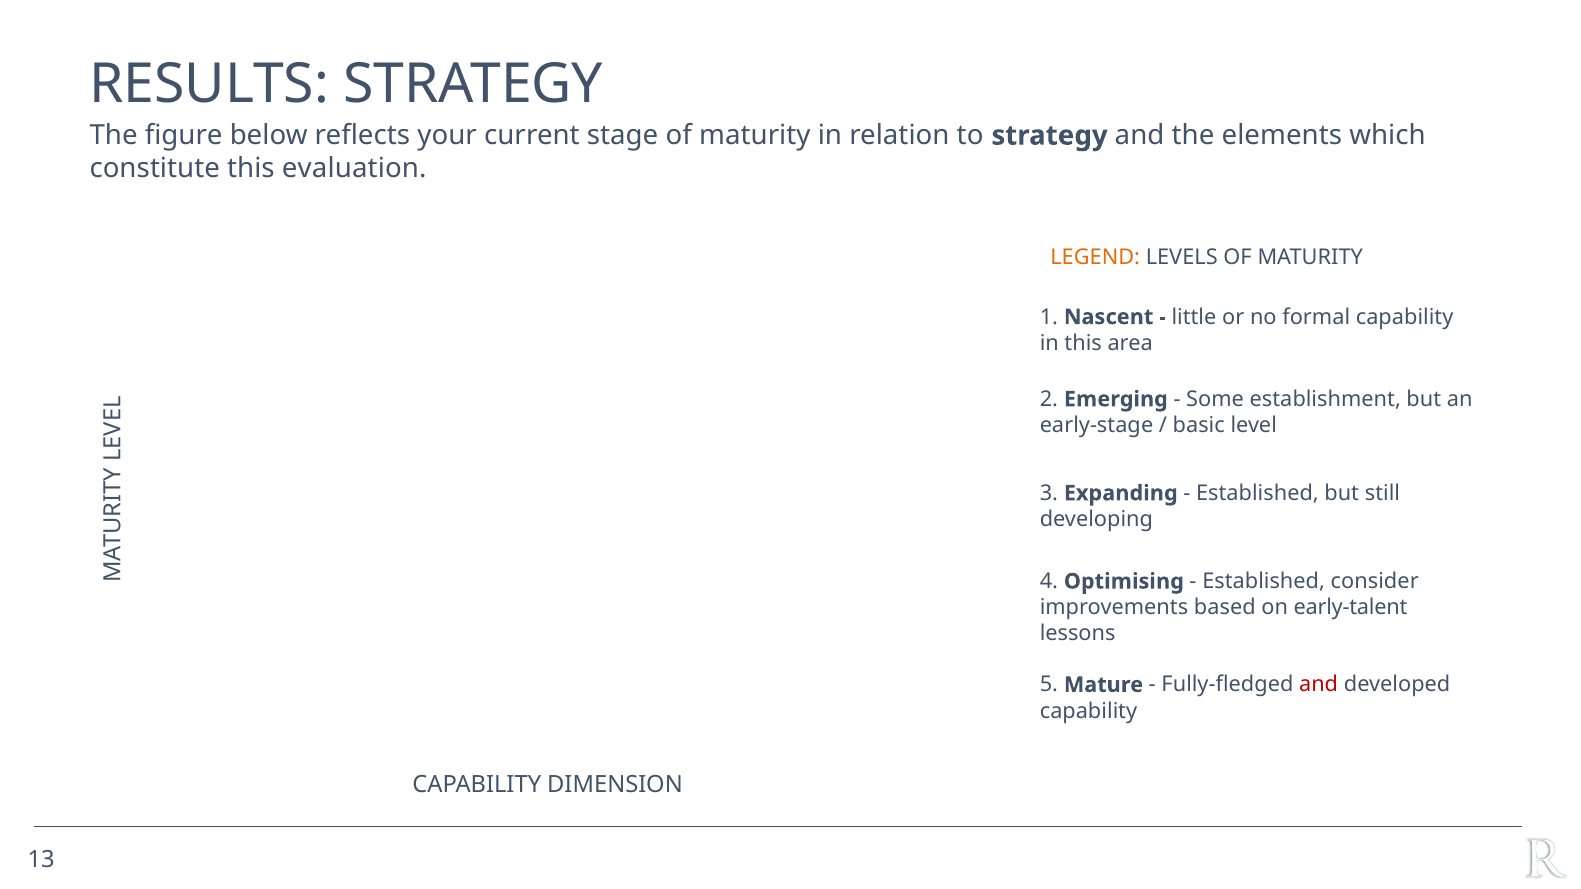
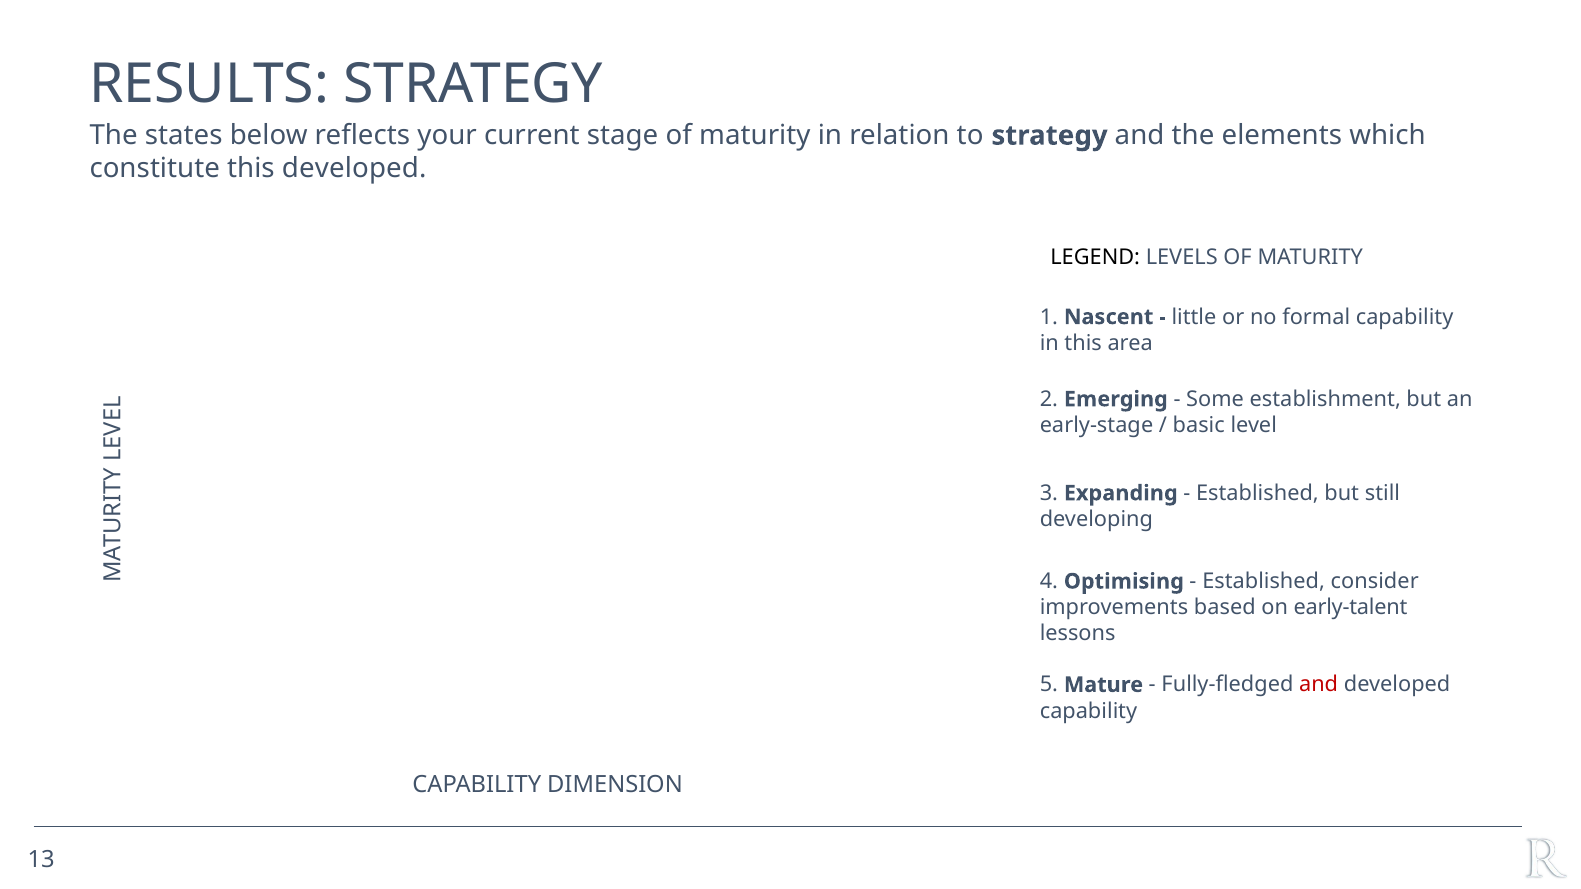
figure: figure -> states (184, 136)
this evaluation: evaluation -> developed (354, 169)
LEGEND colour: orange -> black (1095, 257)
